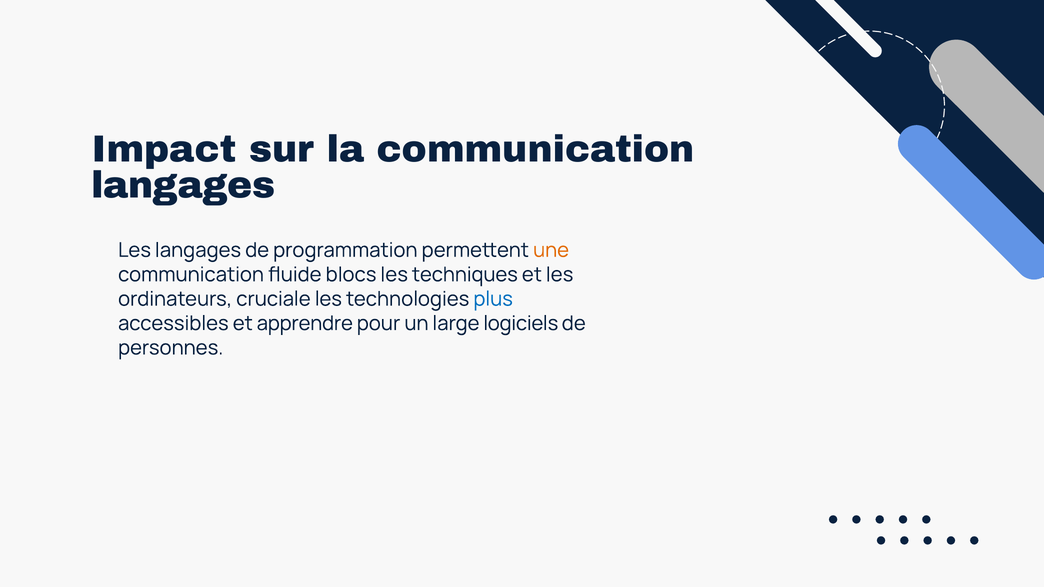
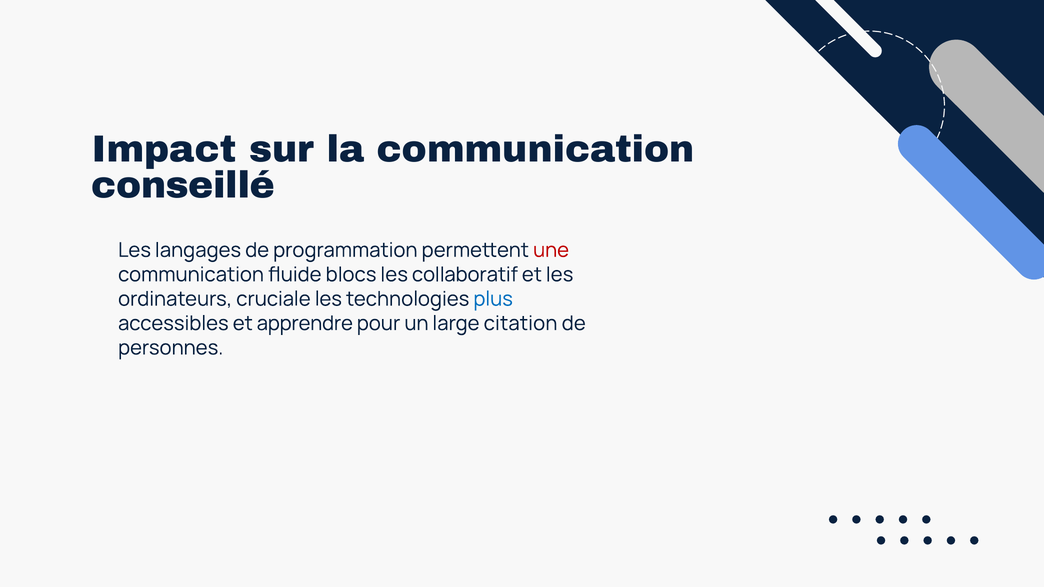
langages: langages -> conseillé (183, 186)
une colour: orange -> red (551, 250)
techniques: techniques -> collaboratif (465, 275)
logiciels: logiciels -> citation (521, 324)
